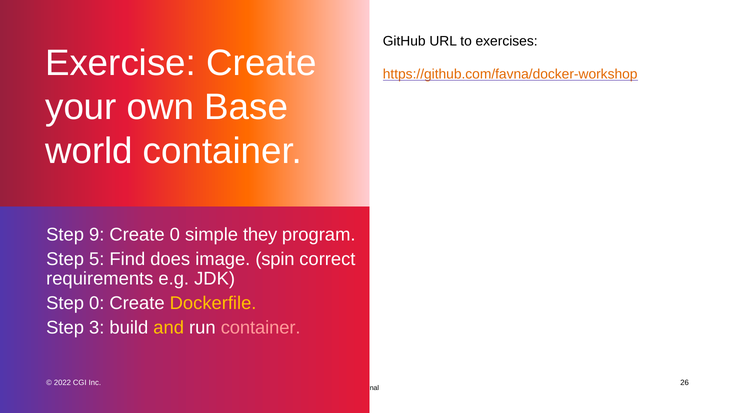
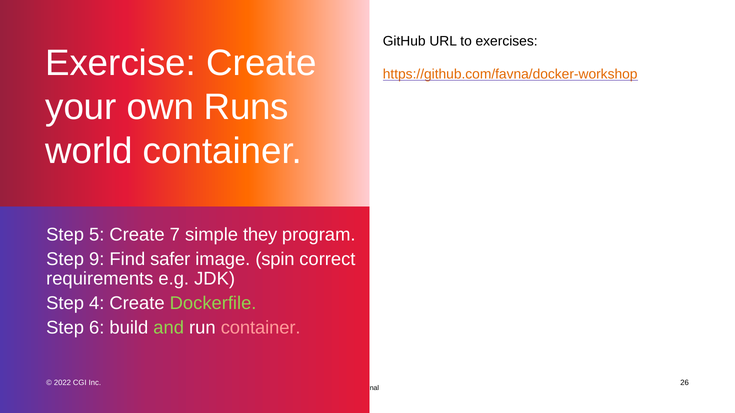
Base: Base -> Runs (246, 107)
9: 9 -> 5 (97, 235)
Create 0: 0 -> 7 (175, 235)
5: 5 -> 9 (97, 259)
does: does -> safer (170, 259)
Step 0: 0 -> 4 (97, 304)
Dockerfile colour: yellow -> light green (213, 304)
3: 3 -> 6 (97, 328)
and colour: yellow -> light green (169, 328)
